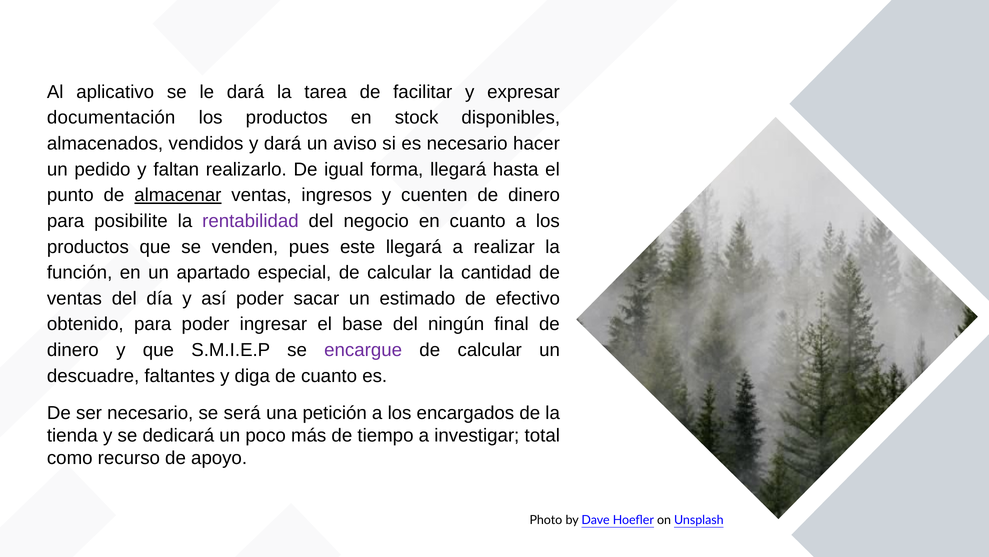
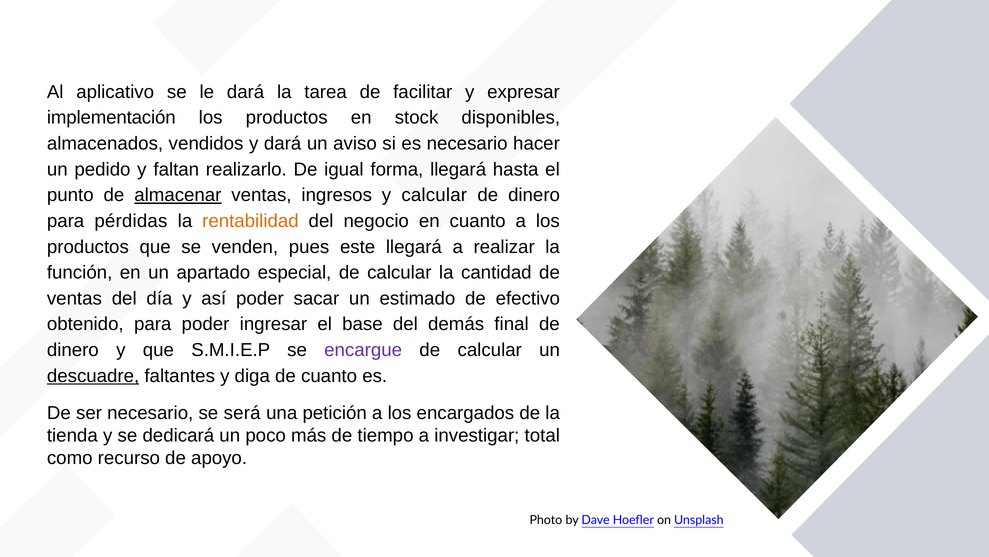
documentación: documentación -> implementación (111, 118)
y cuenten: cuenten -> calcular (434, 195)
posibilite: posibilite -> pérdidas (131, 221)
rentabilidad colour: purple -> orange (250, 221)
ningún: ningún -> demás (456, 324)
descuadre underline: none -> present (93, 375)
